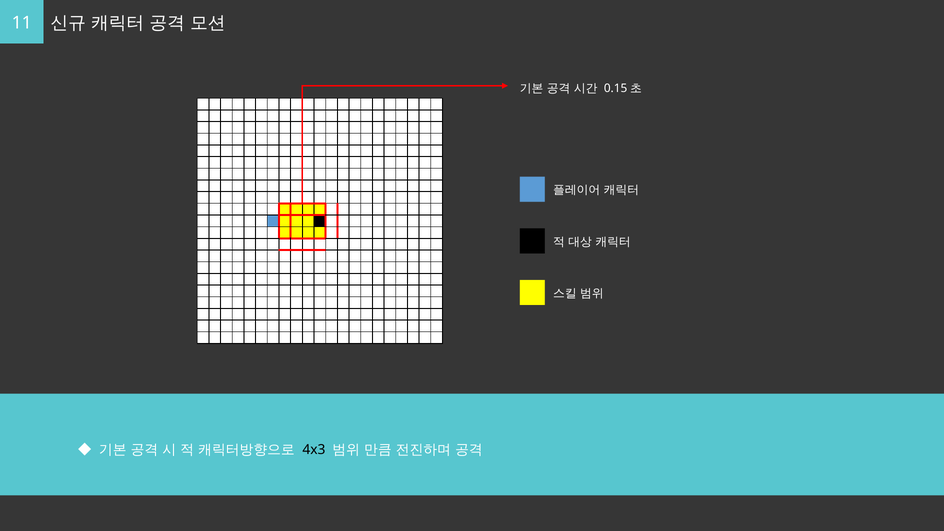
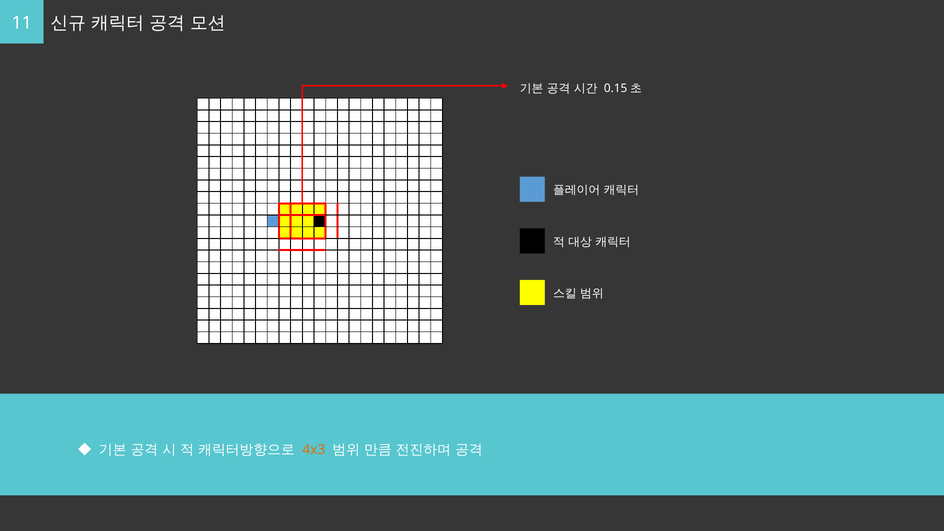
4x3 colour: black -> orange (314, 450)
